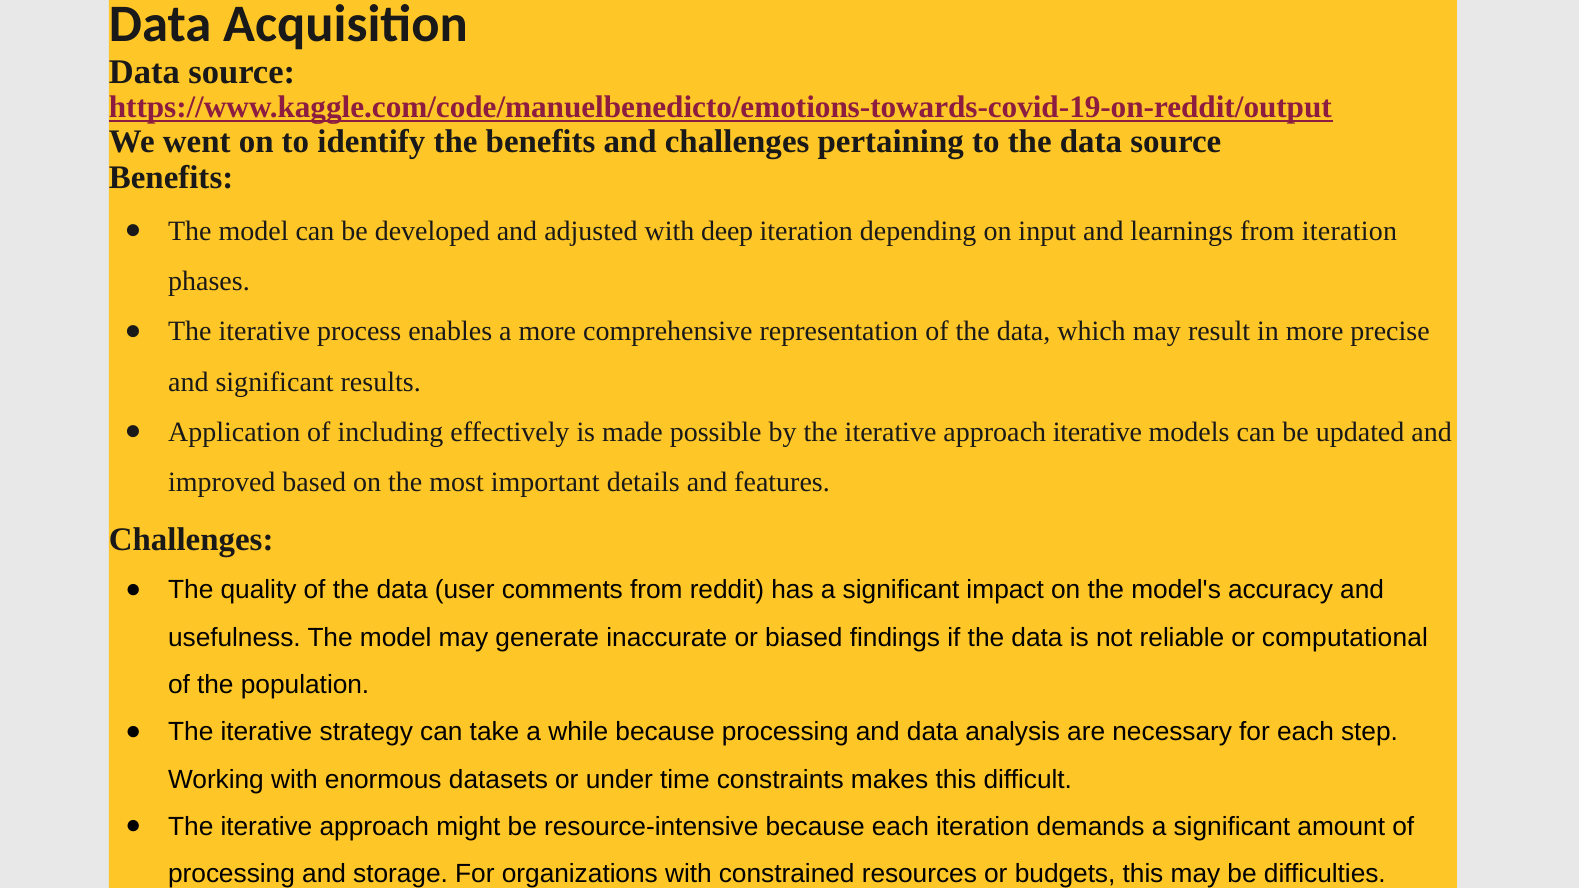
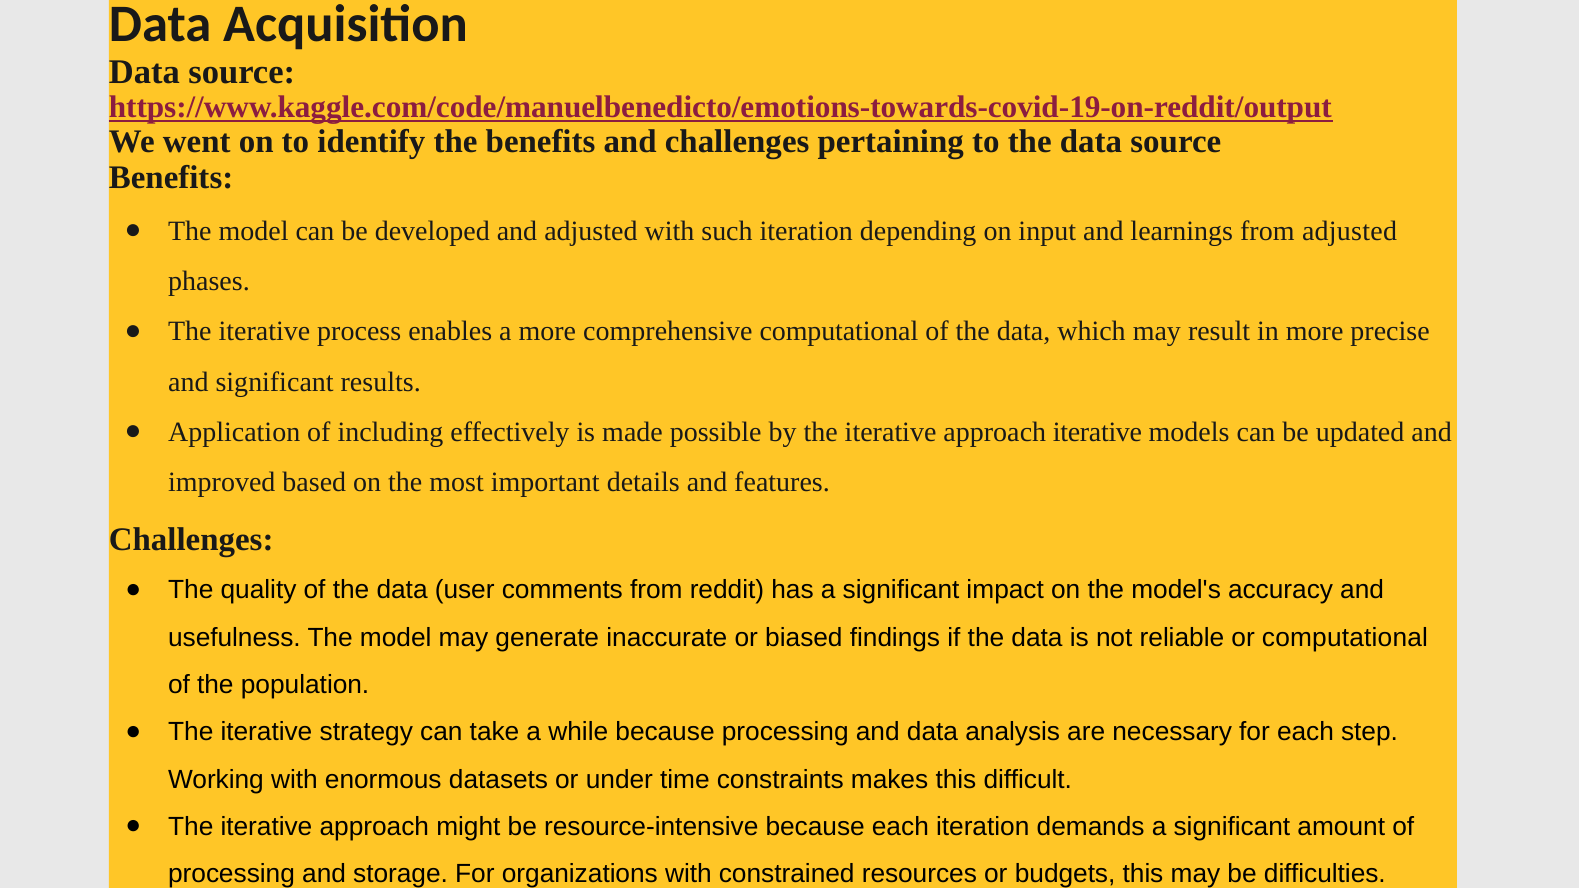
deep: deep -> such (727, 231)
from iteration: iteration -> adjusted (1350, 231)
comprehensive representation: representation -> computational (839, 332)
